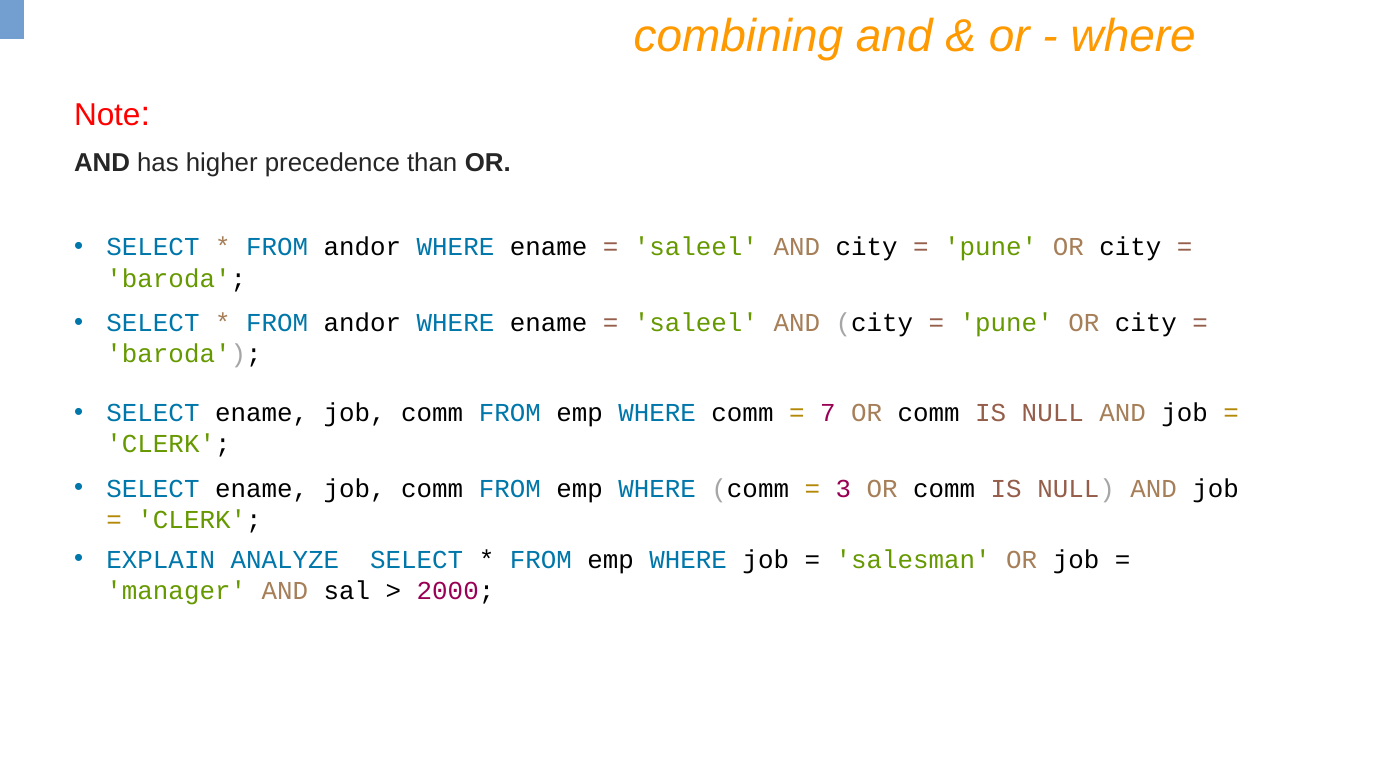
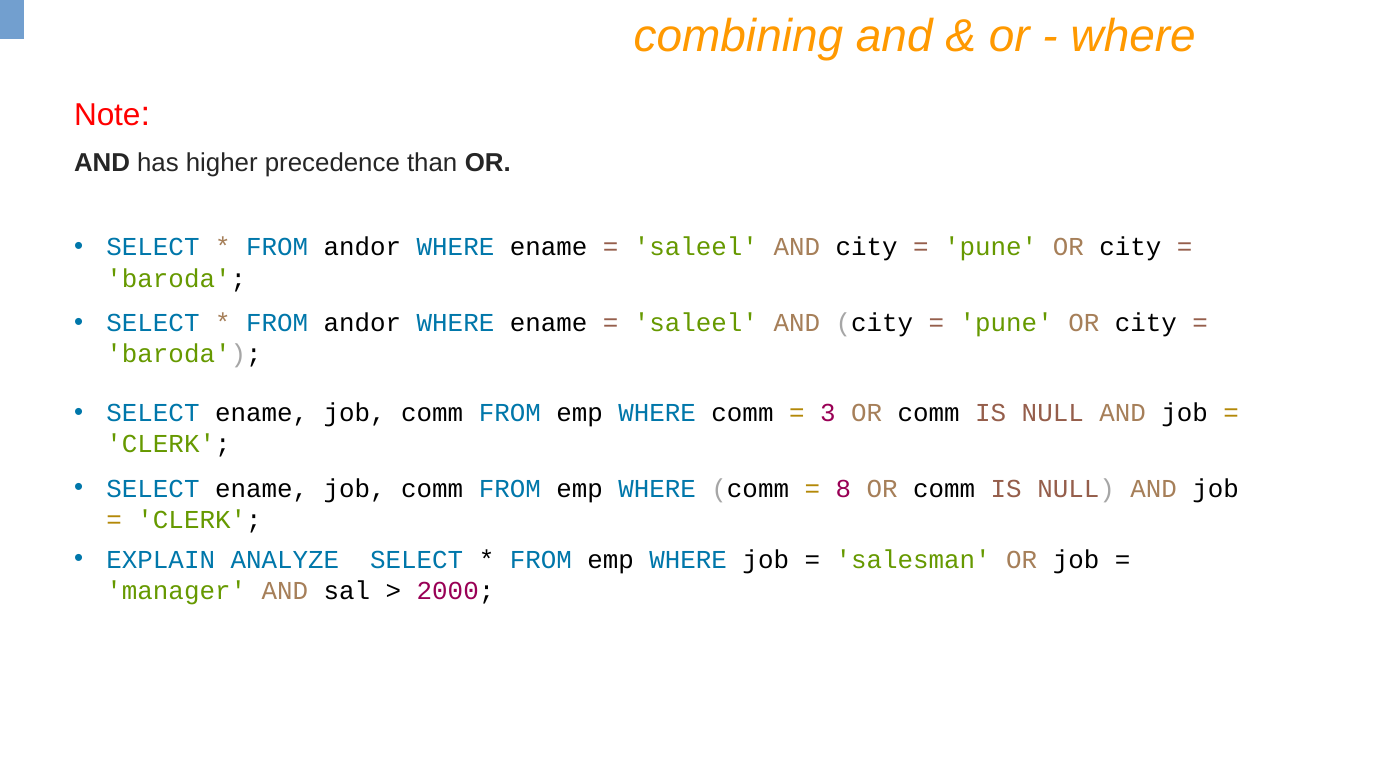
7: 7 -> 3 (828, 413)
3: 3 -> 8 (843, 489)
